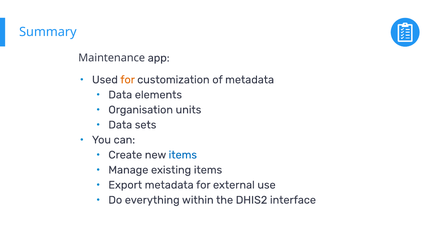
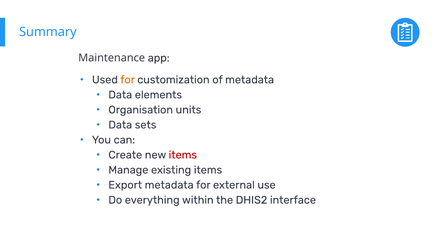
items colour: blue -> red (183, 155)
